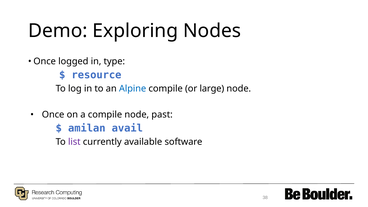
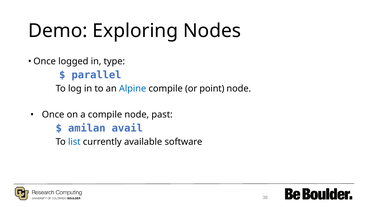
resource: resource -> parallel (96, 75)
large: large -> point (212, 89)
list colour: purple -> blue (74, 142)
